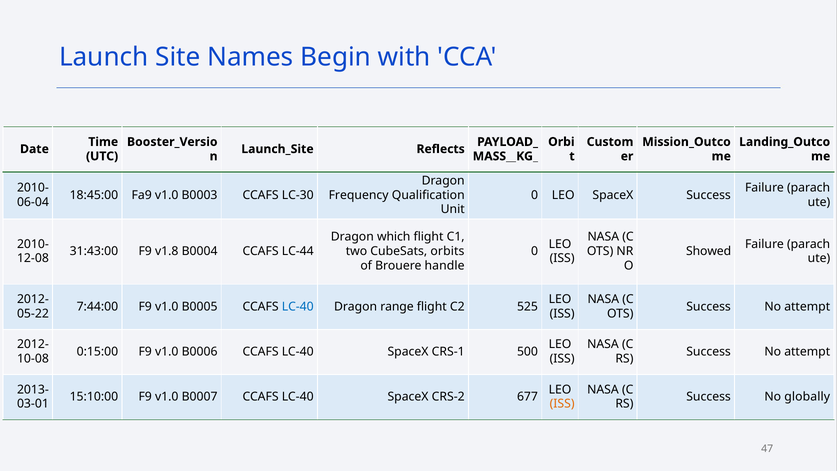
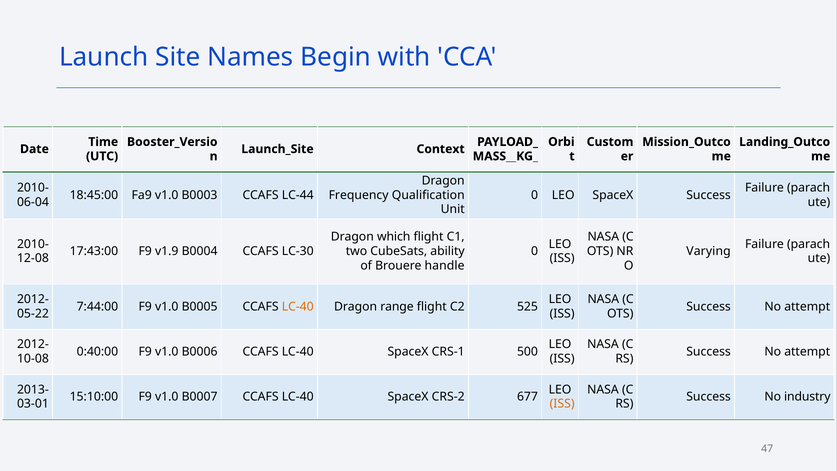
Reflects: Reflects -> Context (441, 149)
LC-30: LC-30 -> LC-44 (298, 195)
31:43:00: 31:43:00 -> 17:43:00 (94, 251)
v1.8: v1.8 -> v1.9 (167, 251)
LC-44: LC-44 -> LC-30 (298, 251)
orbits: orbits -> ability (448, 251)
Showed: Showed -> Varying (709, 251)
LC-40 colour: blue -> orange (298, 306)
0:15:00: 0:15:00 -> 0:40:00 (97, 351)
globally: globally -> industry (807, 397)
